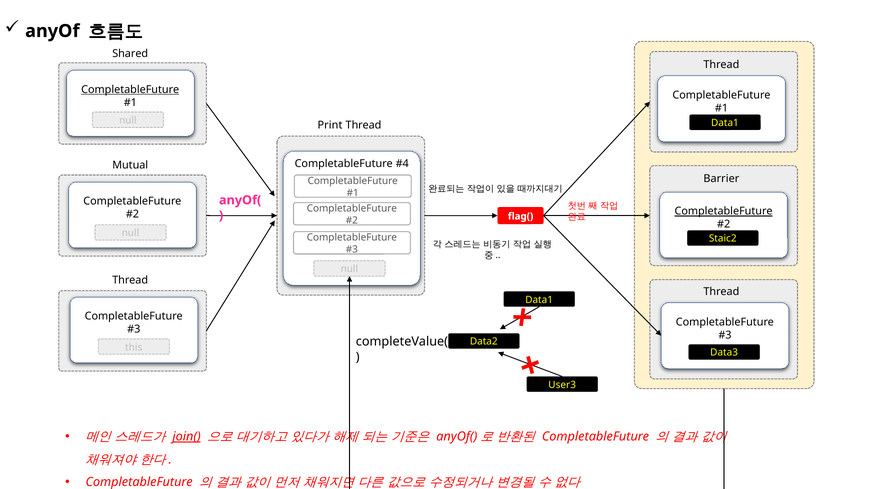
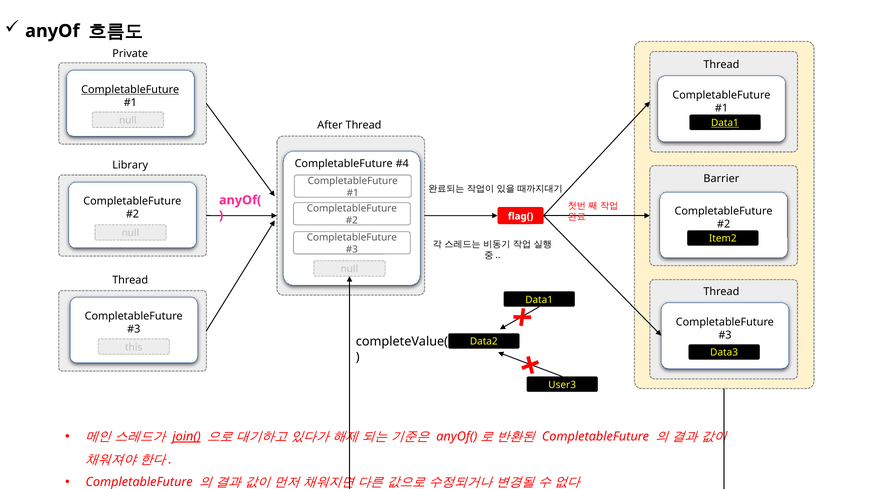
Shared: Shared -> Private (130, 53)
Data1 underline: none -> present (725, 123)
Print: Print -> After (330, 125)
Mutual: Mutual -> Library (130, 165)
CompletableFuture underline: present -> none (724, 211)
Staic2: Staic2 -> Item2 (723, 239)
